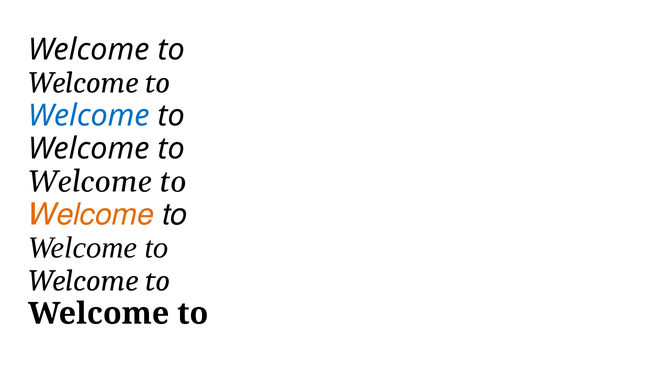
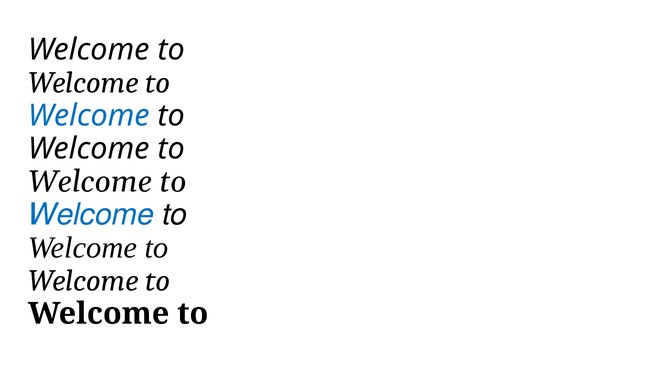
Welcome colour: orange -> blue (91, 215)
